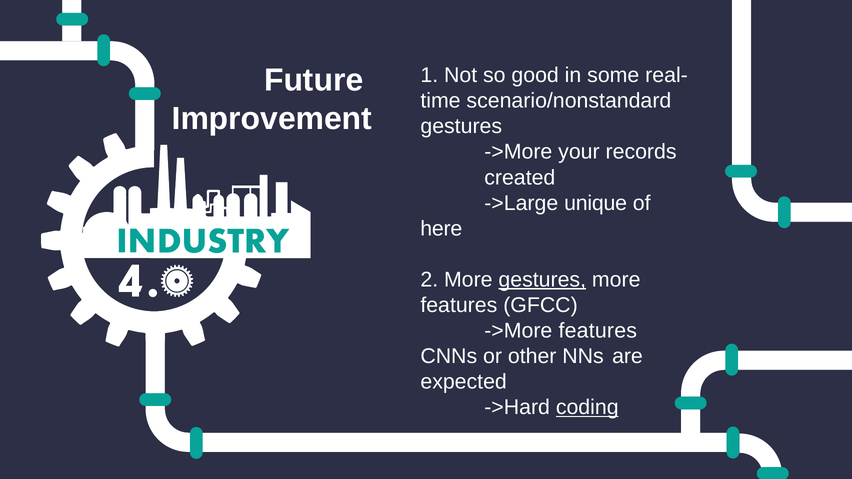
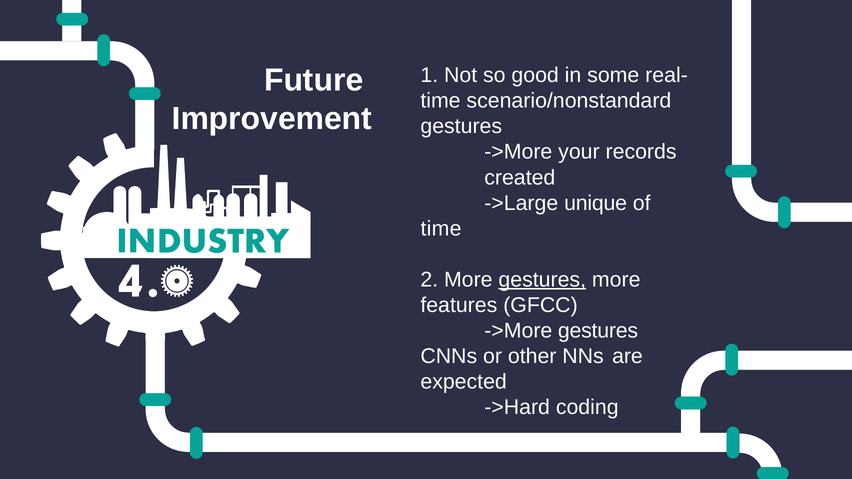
here: here -> time (441, 229)
->More features: features -> gestures (598, 331)
coding underline: present -> none (587, 408)
